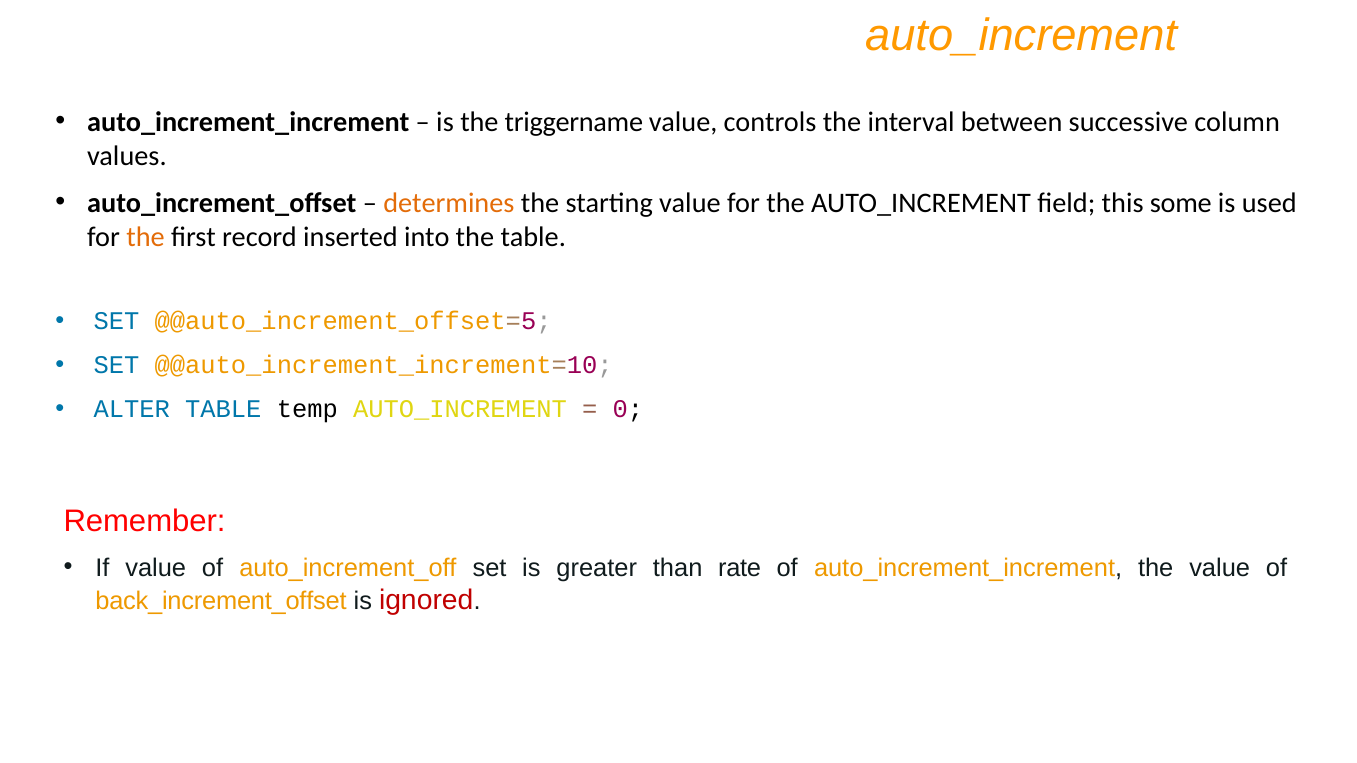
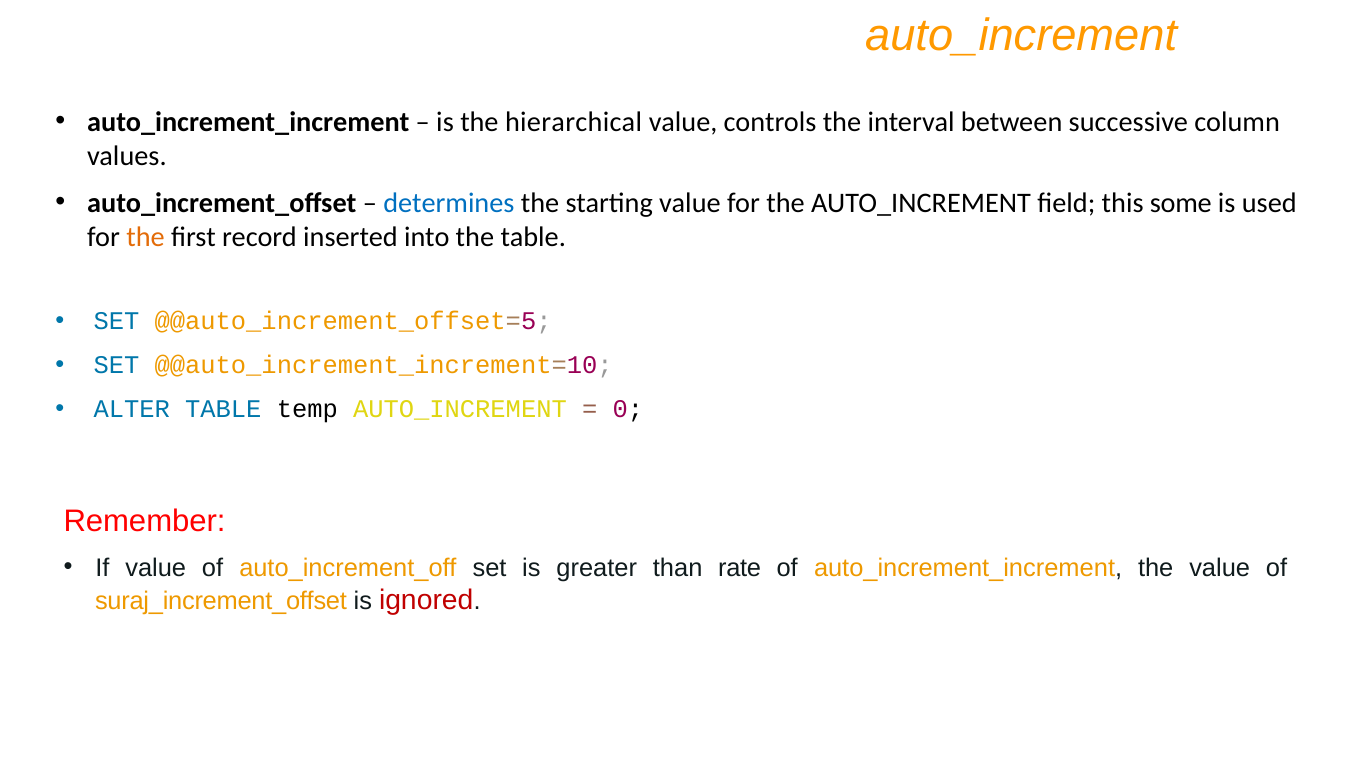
triggername: triggername -> hierarchical (574, 122)
determines colour: orange -> blue (449, 203)
back_increment_offset: back_increment_offset -> suraj_increment_offset (221, 602)
